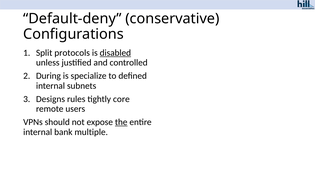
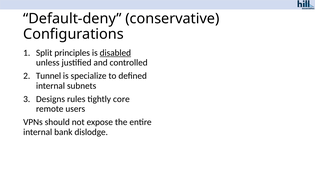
protocols: protocols -> principles (72, 53)
During: During -> Tunnel (48, 76)
the underline: present -> none (121, 122)
multiple: multiple -> dislodge (91, 132)
